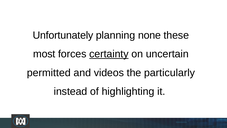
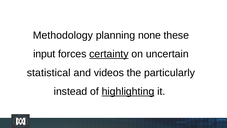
Unfortunately: Unfortunately -> Methodology (63, 35)
most: most -> input (44, 54)
permitted: permitted -> statistical (49, 73)
highlighting underline: none -> present (128, 91)
